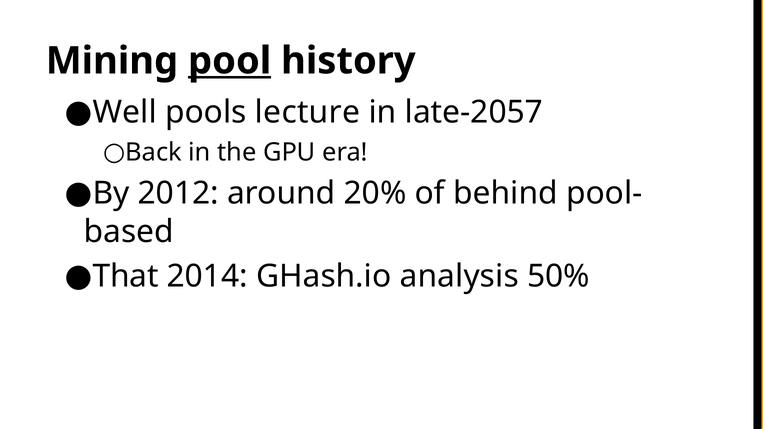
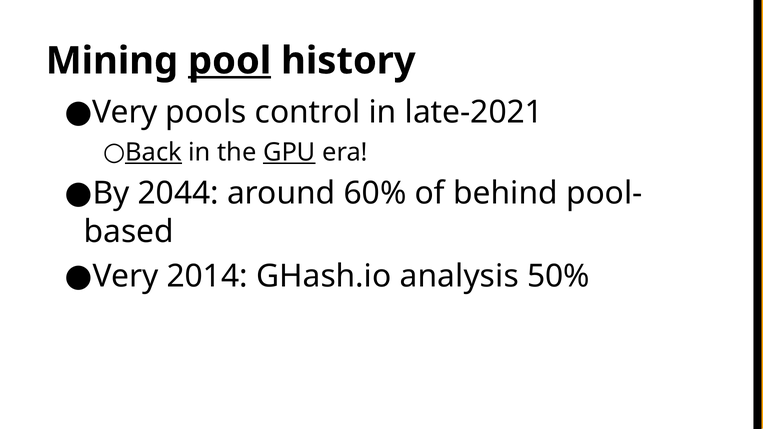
Well: Well -> Very (125, 112)
lecture: lecture -> control (308, 112)
late-2057: late-2057 -> late-2021 (474, 112)
Back underline: none -> present (154, 152)
GPU underline: none -> present (289, 152)
2012: 2012 -> 2044 (178, 194)
20%: 20% -> 60% (375, 194)
That: That -> Very (126, 276)
